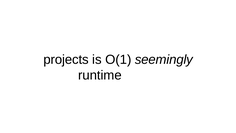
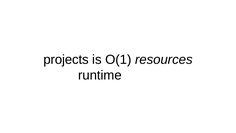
seemingly: seemingly -> resources (164, 59)
